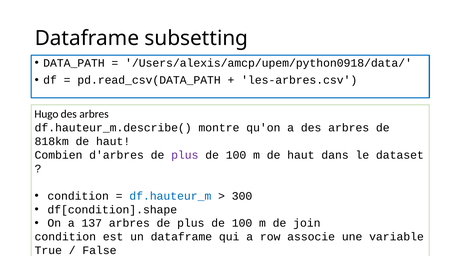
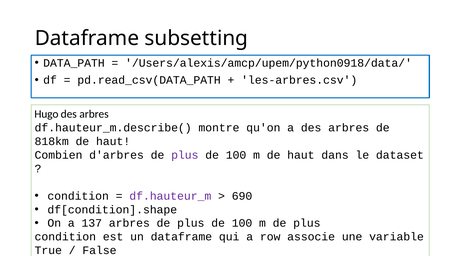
df.hauteur_m colour: blue -> purple (170, 196)
300: 300 -> 690 (242, 196)
m de join: join -> plus (307, 223)
